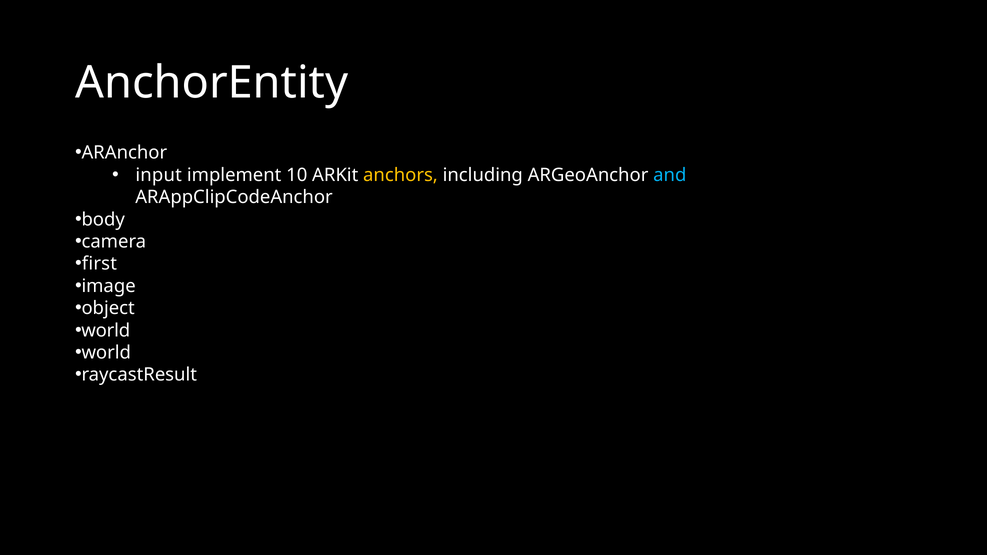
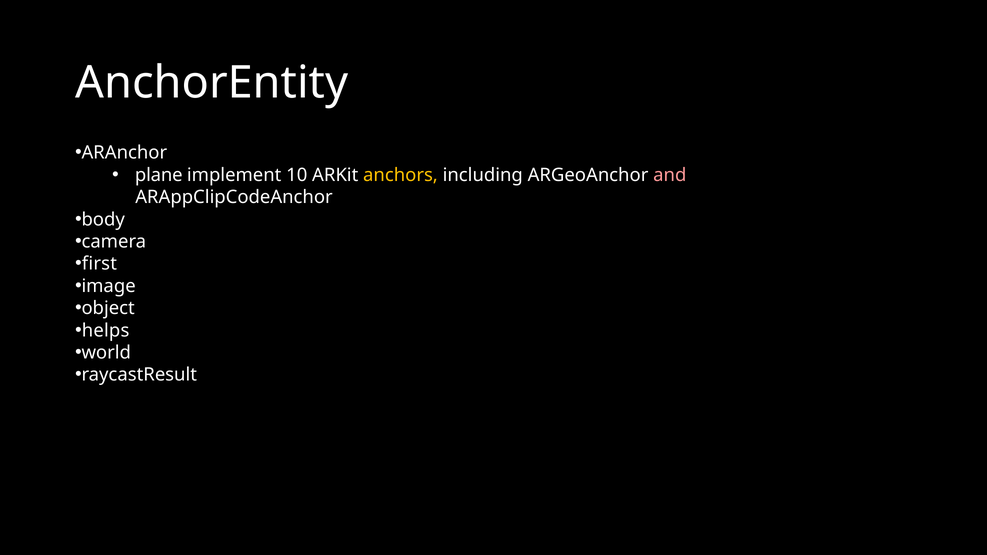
input: input -> plane (159, 175)
and colour: light blue -> pink (670, 175)
world: world -> helps (106, 331)
